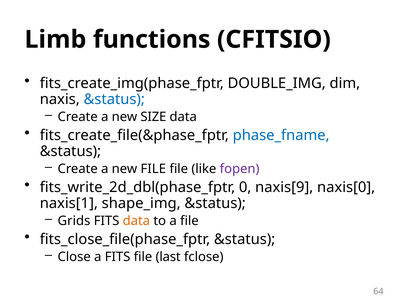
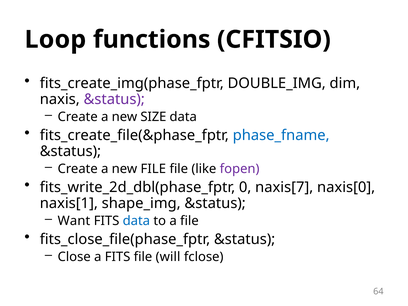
Limb: Limb -> Loop (55, 39)
&status colour: blue -> purple (114, 99)
naxis[9: naxis[9 -> naxis[7 (284, 187)
Grids: Grids -> Want (74, 221)
data colour: orange -> blue (136, 221)
last: last -> will (168, 257)
